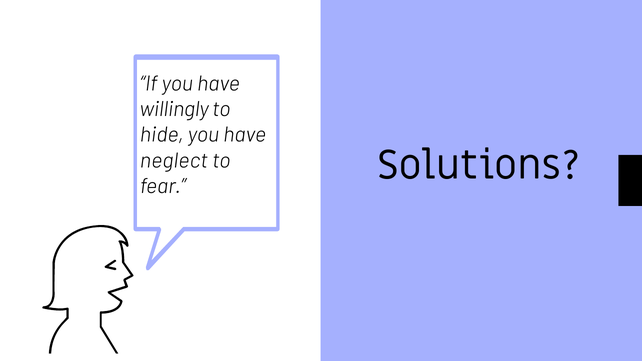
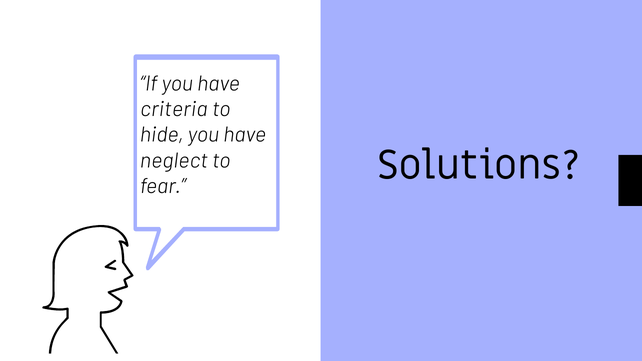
willingly: willingly -> criteria (174, 109)
